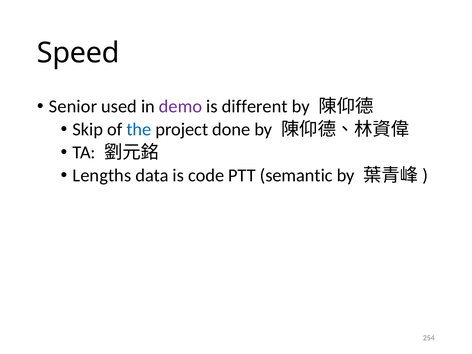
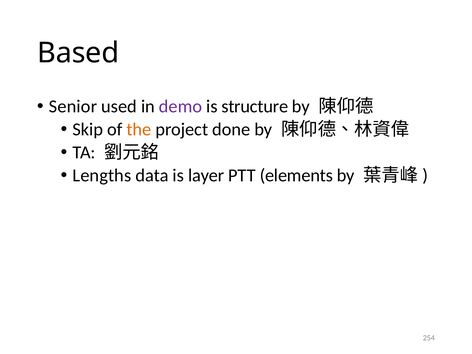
Speed: Speed -> Based (78, 53)
different: different -> structure (255, 106)
the colour: blue -> orange (139, 129)
code: code -> layer (206, 176)
semantic: semantic -> elements (296, 176)
